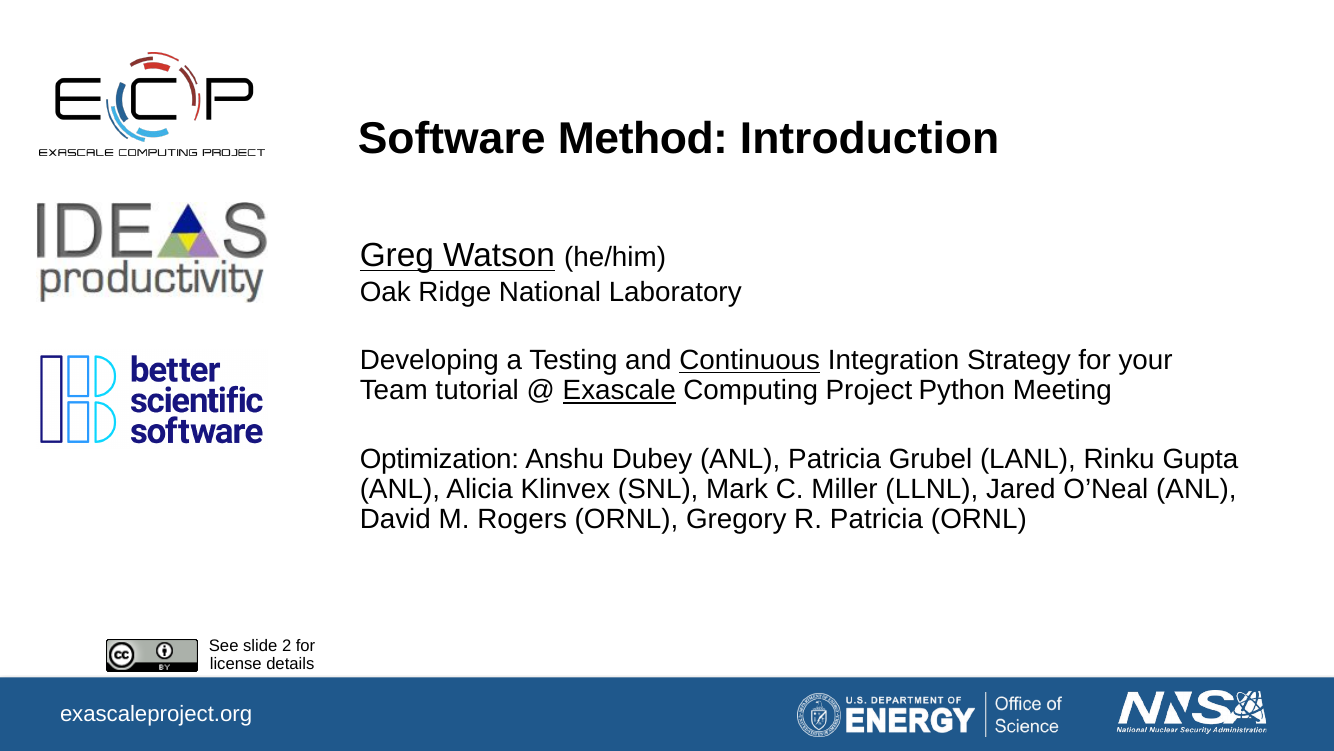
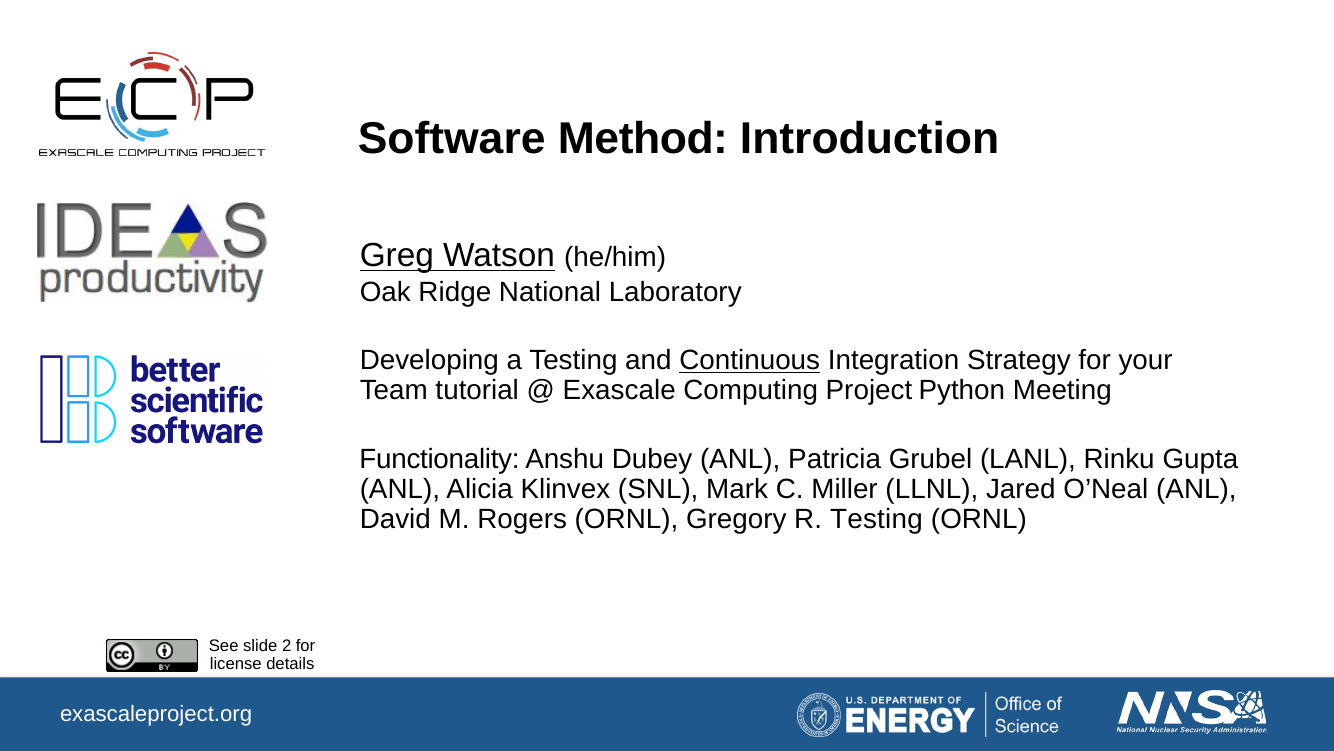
Exascale underline: present -> none (619, 390)
Optimization: Optimization -> Functionality (440, 459)
R Patricia: Patricia -> Testing (876, 519)
